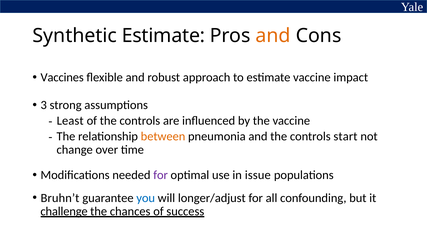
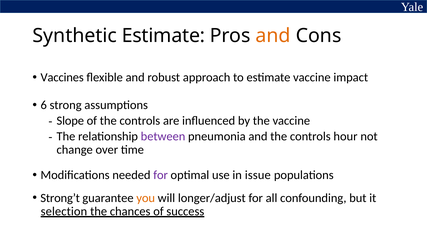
3: 3 -> 6 (44, 105)
Least: Least -> Slope (70, 121)
between colour: orange -> purple (163, 137)
start: start -> hour (346, 137)
Bruhn’t: Bruhn’t -> Strong’t (60, 198)
you colour: blue -> orange (146, 198)
challenge: challenge -> selection (64, 212)
